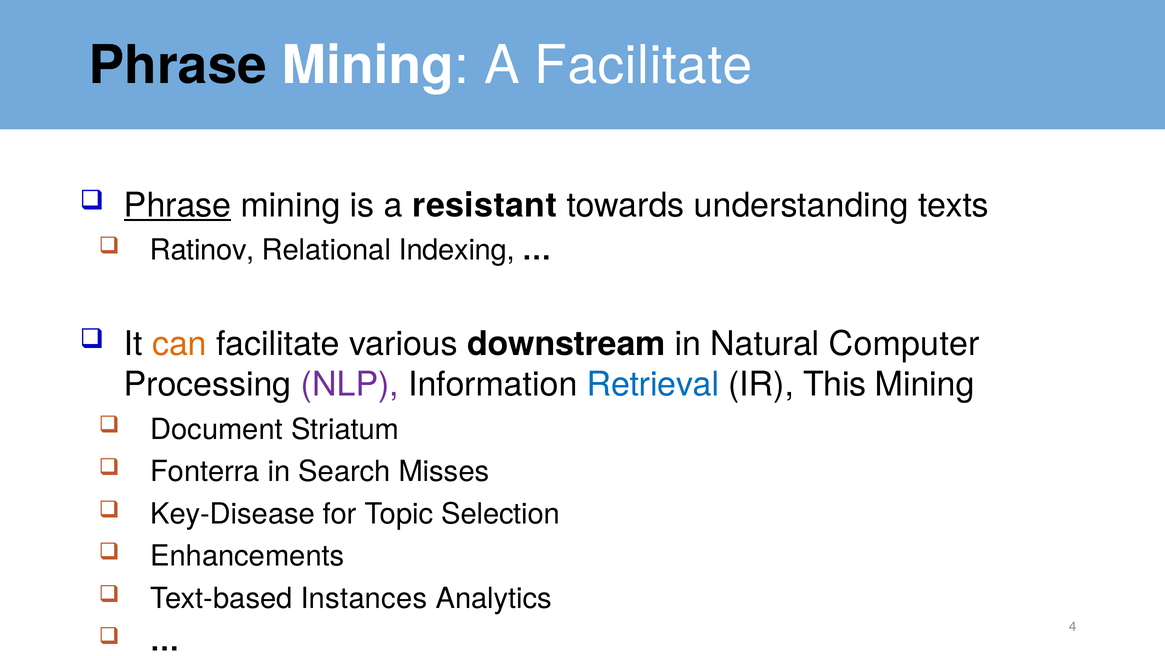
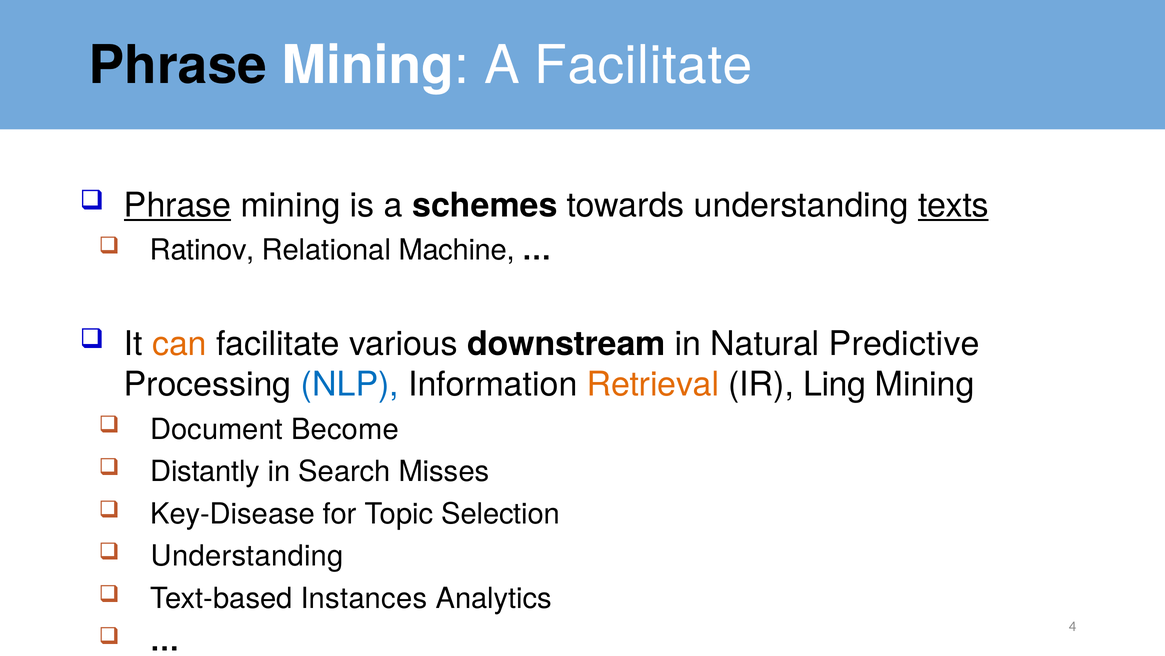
resistant: resistant -> schemes (485, 205)
texts underline: none -> present (953, 205)
Indexing: Indexing -> Machine (457, 250)
Computer: Computer -> Predictive (904, 344)
NLP colour: purple -> blue (350, 384)
Retrieval colour: blue -> orange (653, 384)
This: This -> Ling (835, 384)
Striatum: Striatum -> Become (345, 429)
Fonterra: Fonterra -> Distantly (205, 471)
Enhancements: Enhancements -> Understanding (247, 556)
